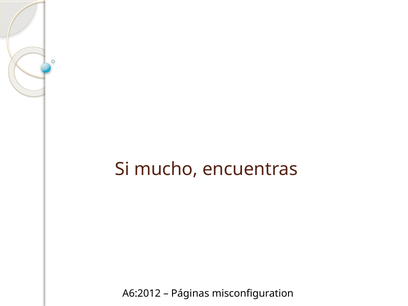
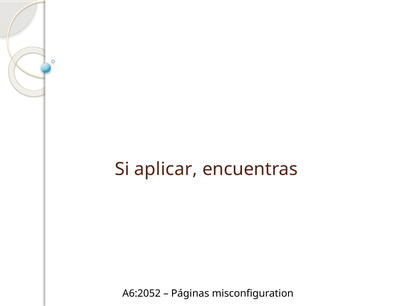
mucho: mucho -> aplicar (166, 169)
A6:2012: A6:2012 -> A6:2052 (142, 294)
